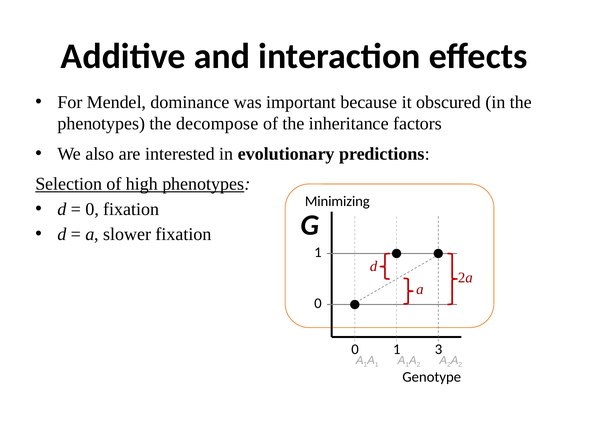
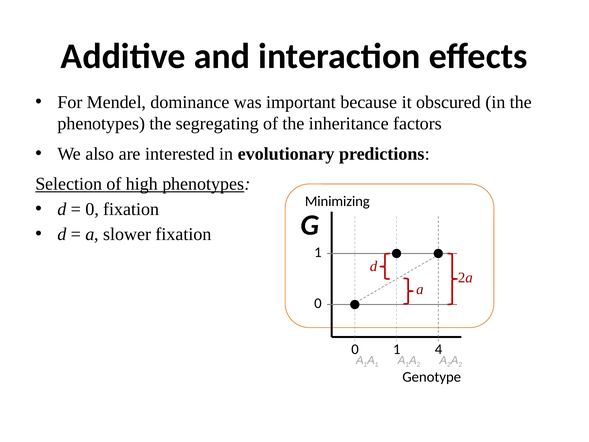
decompose: decompose -> segregating (217, 124)
3: 3 -> 4 (438, 349)
